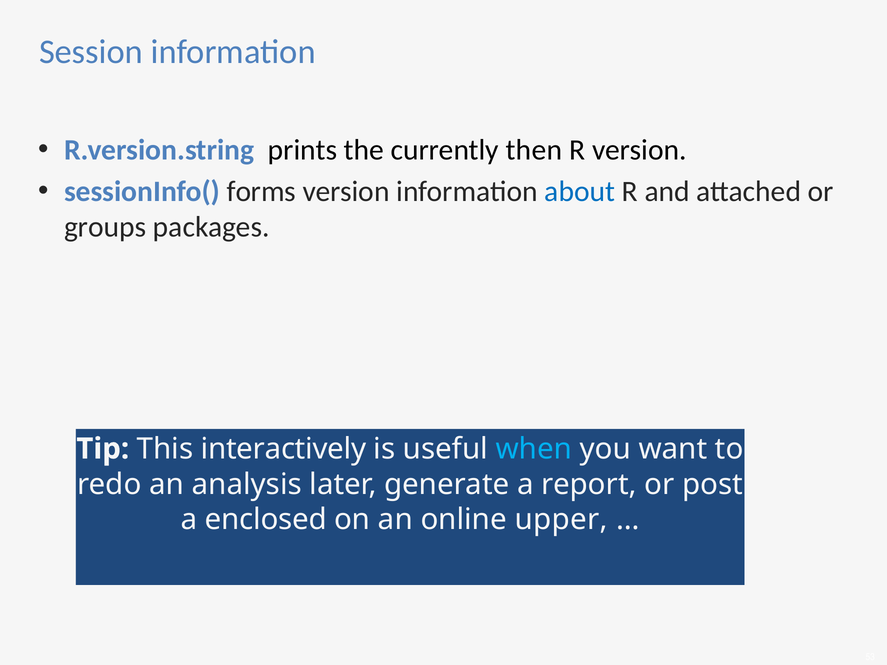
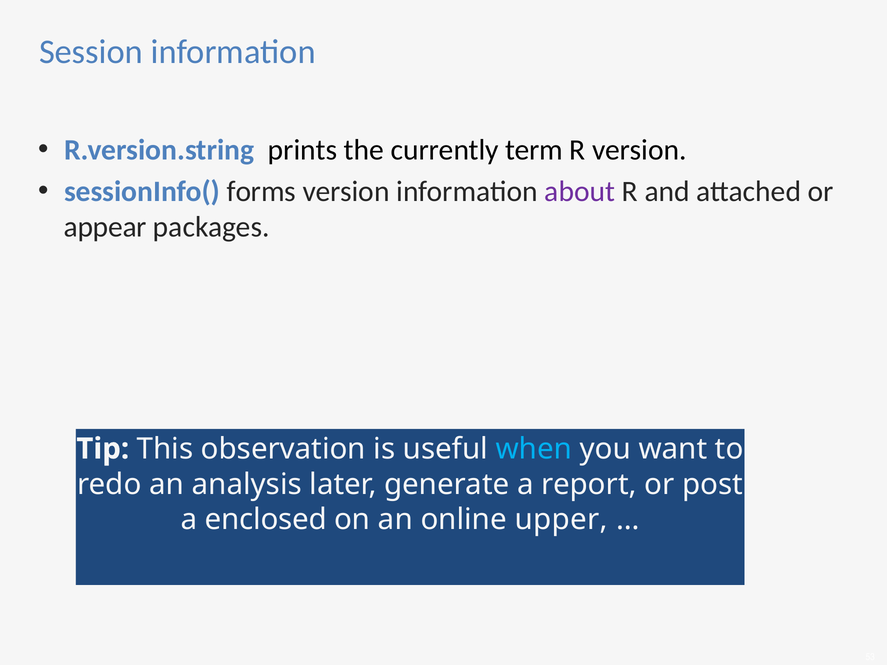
then: then -> term (534, 150)
about colour: blue -> purple (580, 192)
groups: groups -> appear (105, 227)
interactively: interactively -> observation (283, 449)
